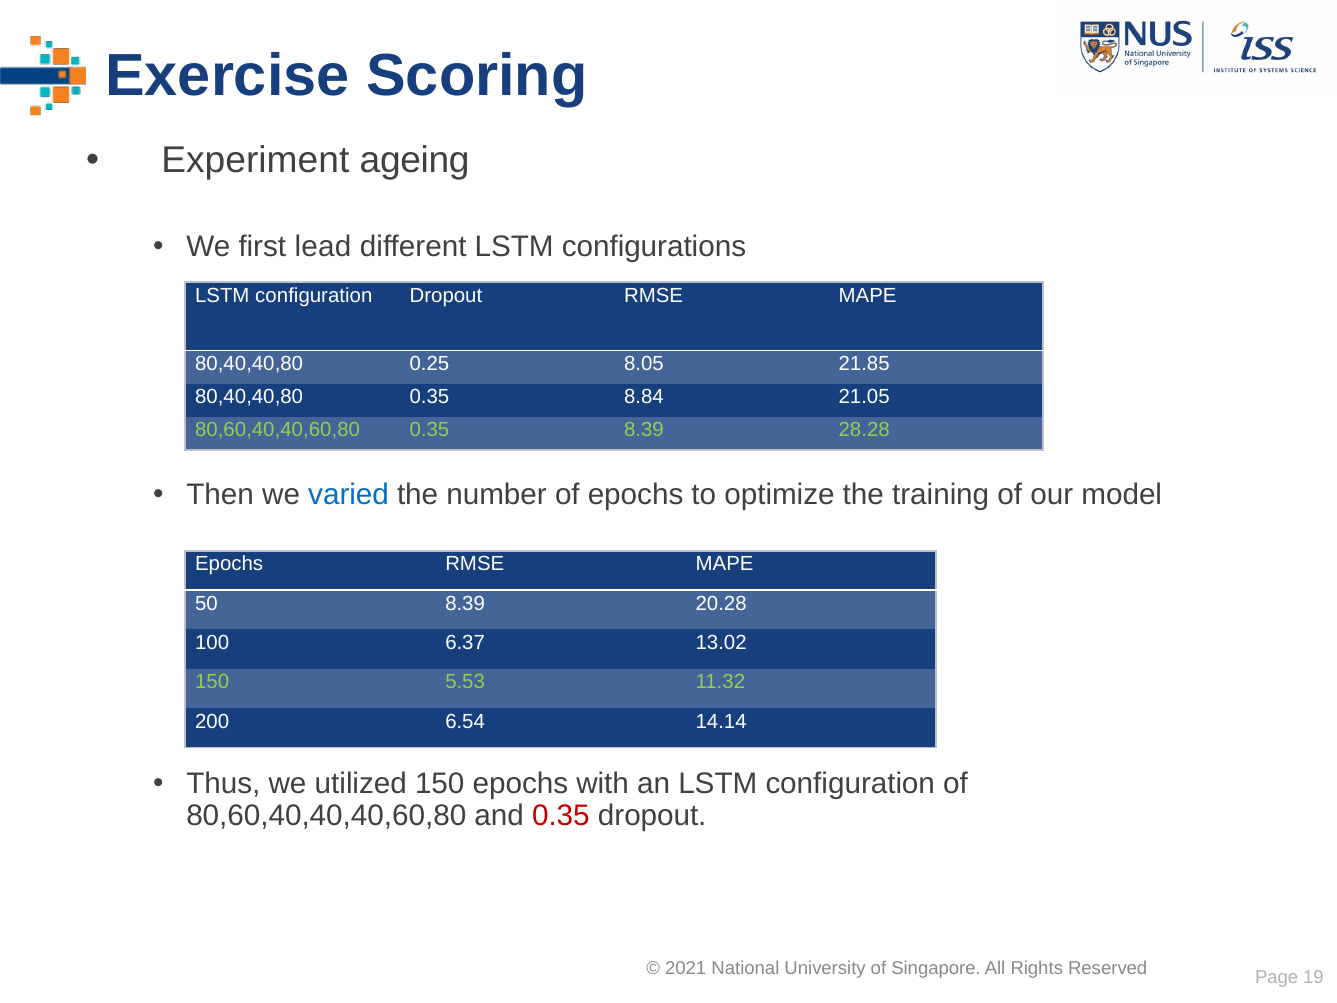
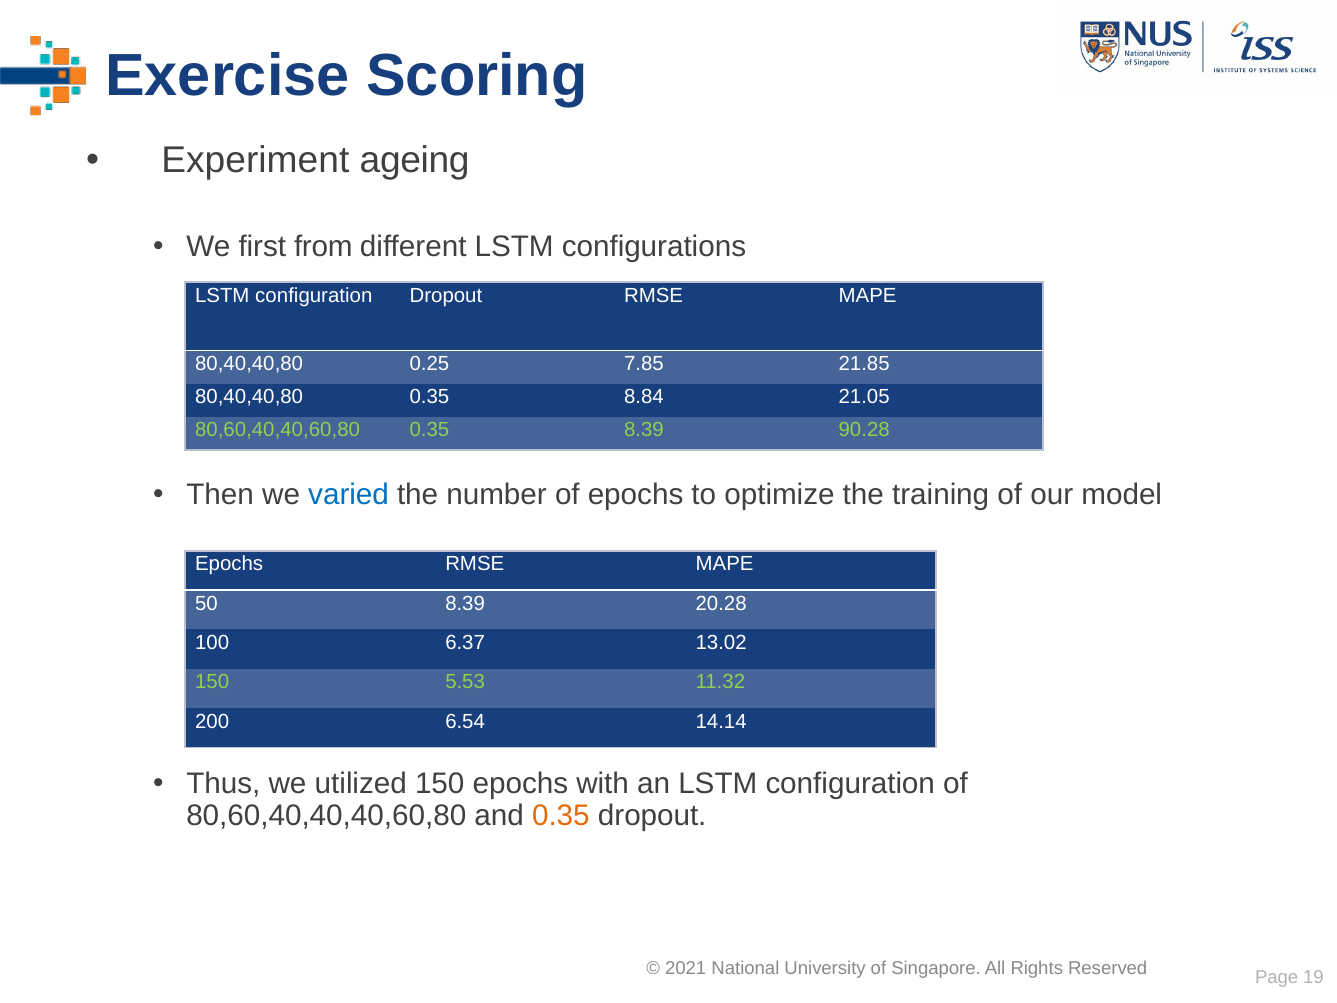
lead: lead -> from (323, 247)
8.05: 8.05 -> 7.85 (644, 364)
28.28: 28.28 -> 90.28 (864, 430)
0.35 colour: red -> orange (561, 816)
